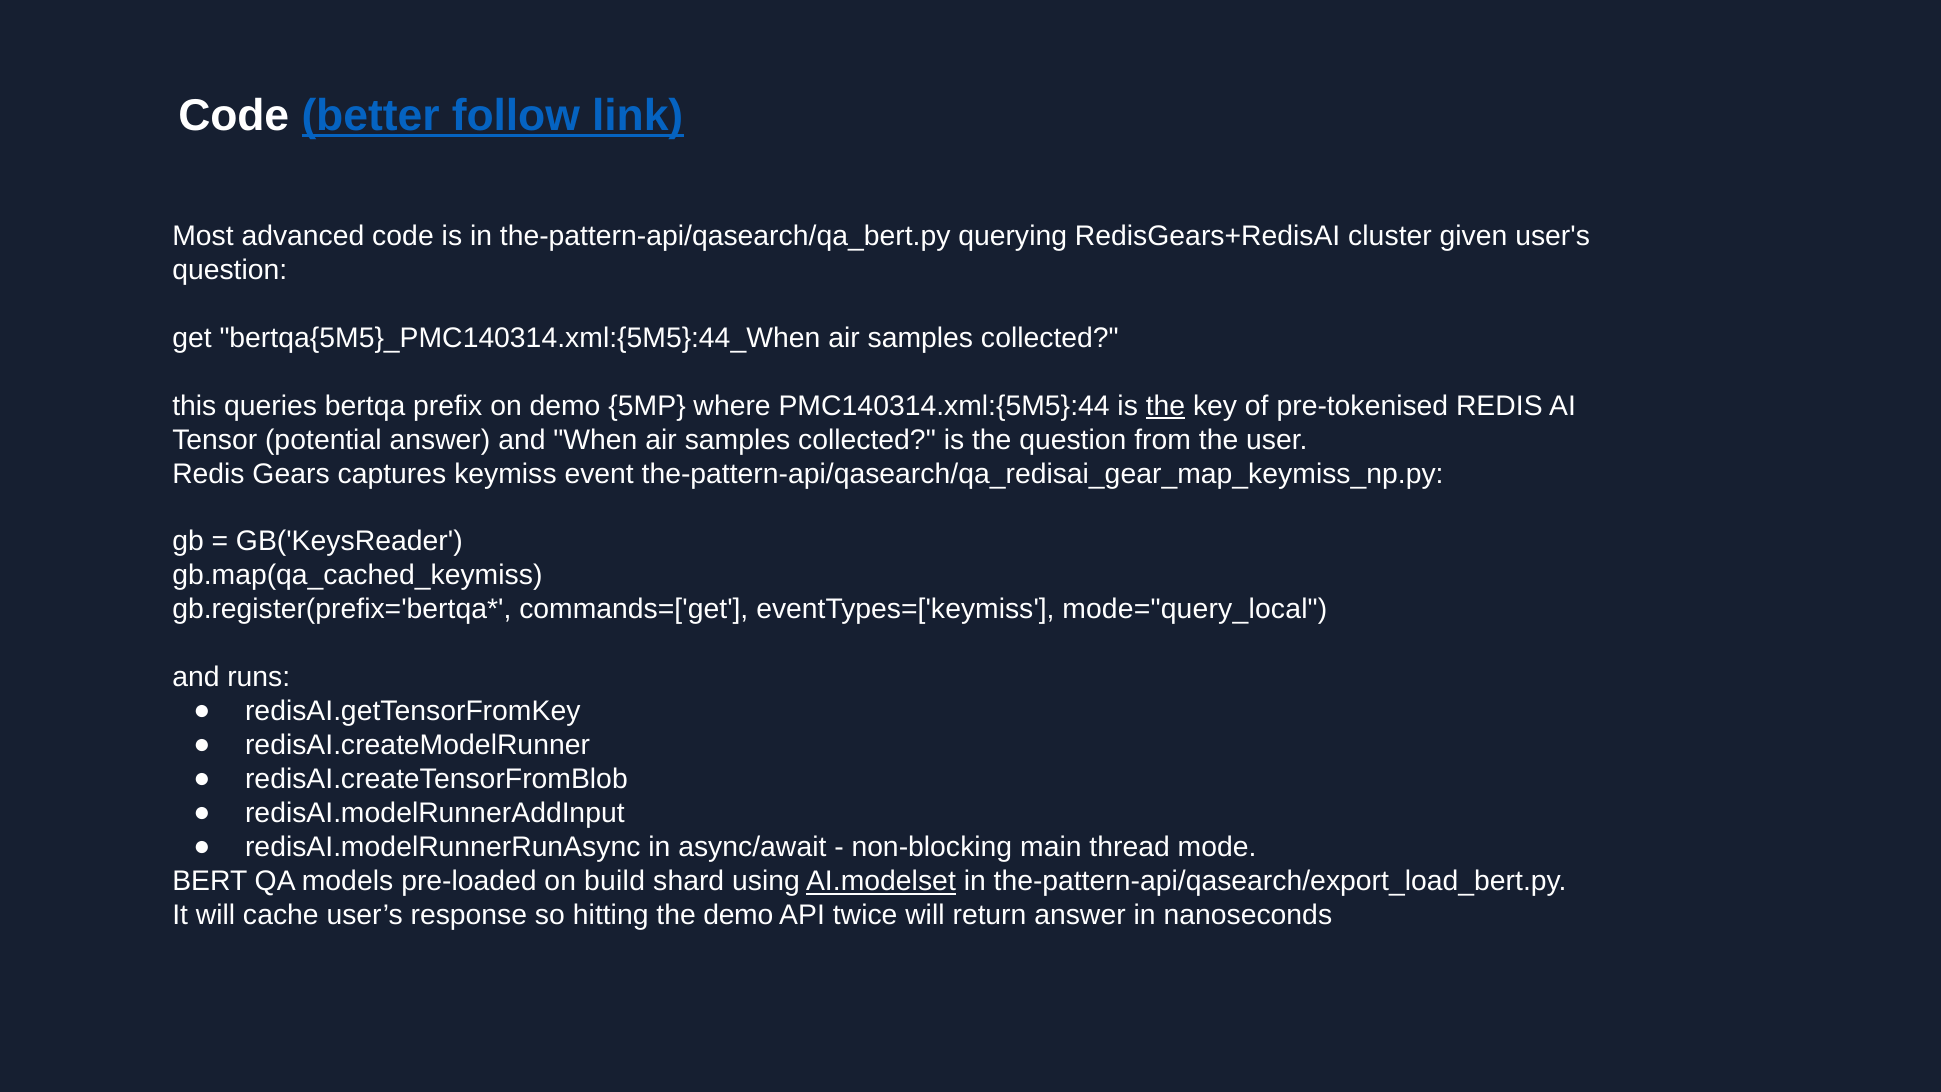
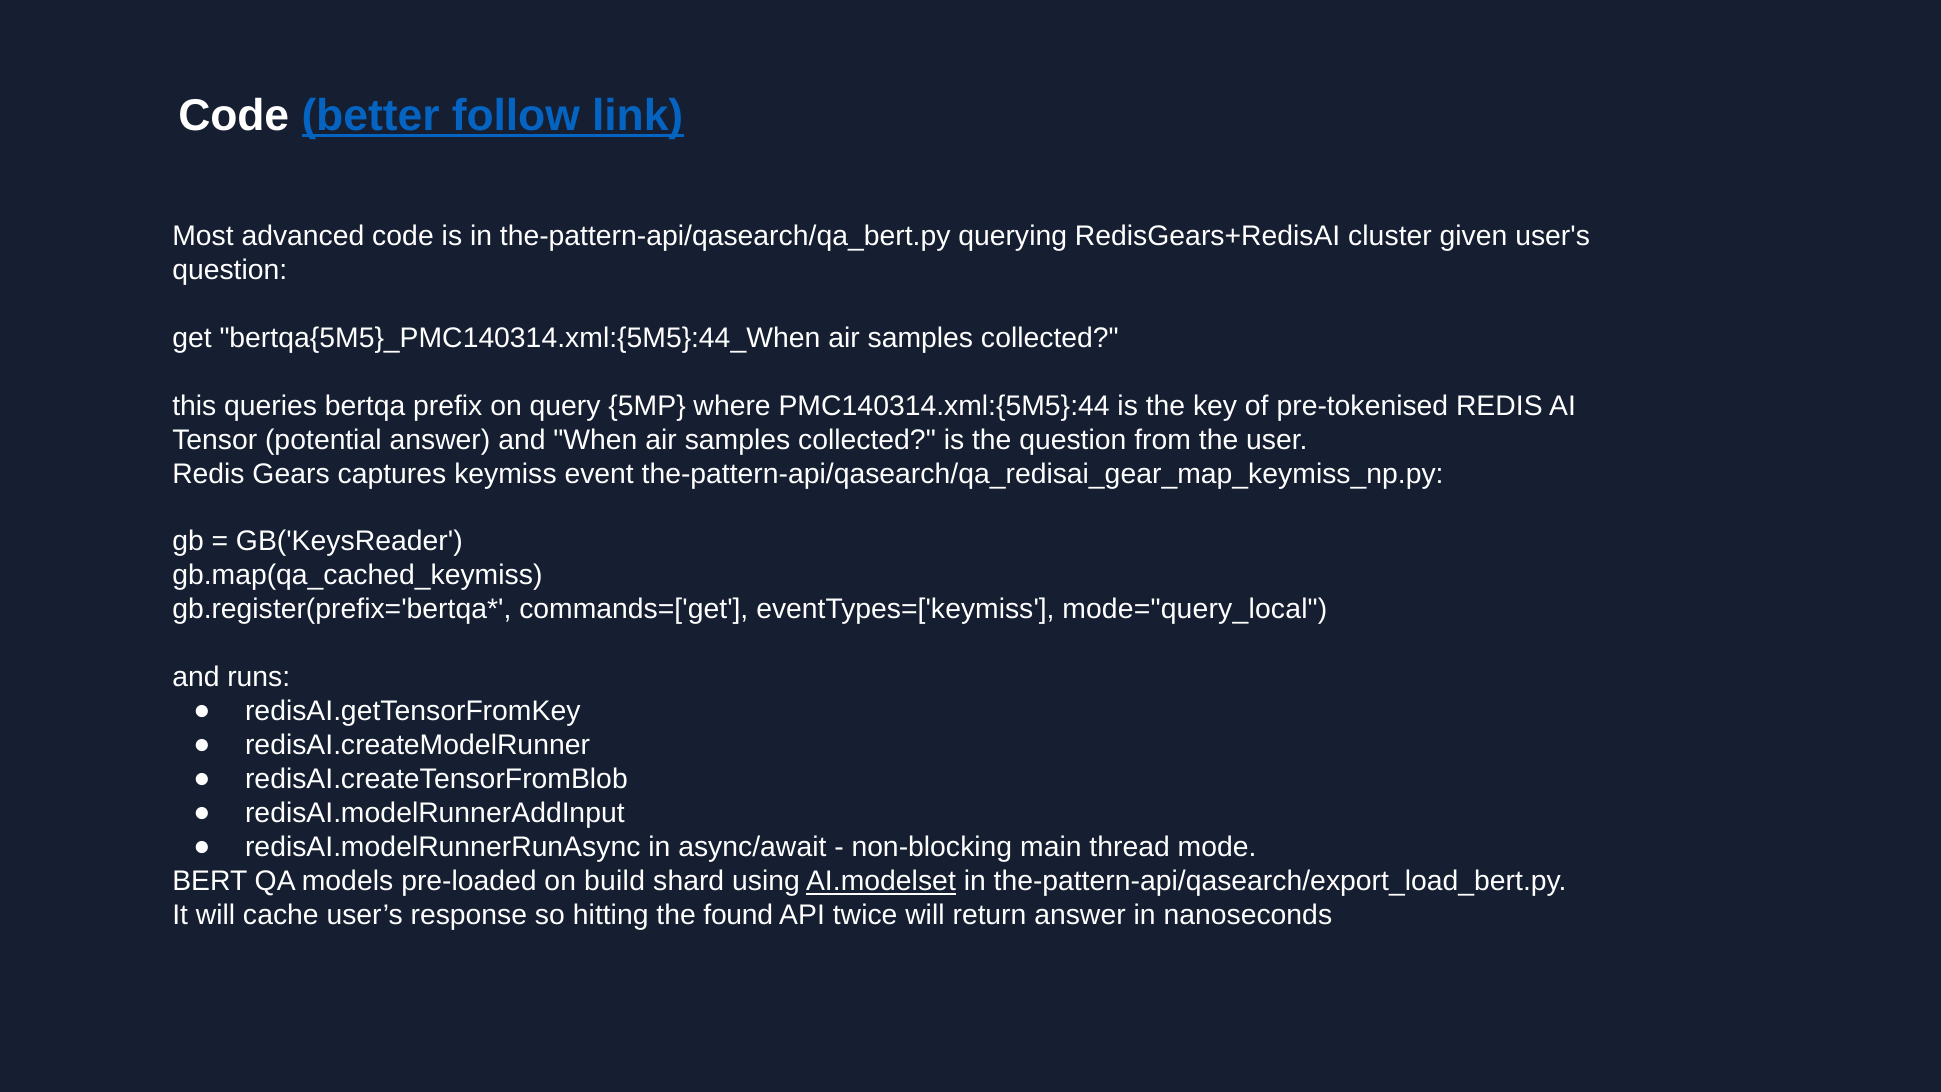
on demo: demo -> query (565, 406)
the underline: present -> none (1165, 406)
the demo: demo -> found (738, 915)
